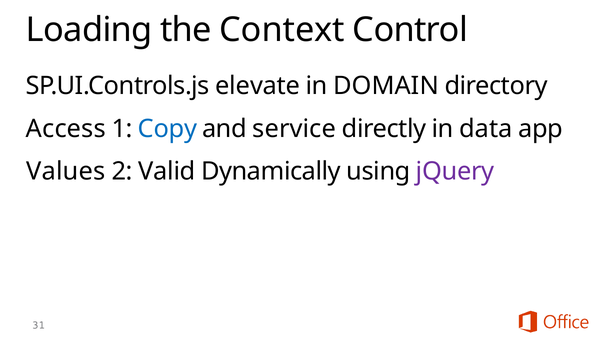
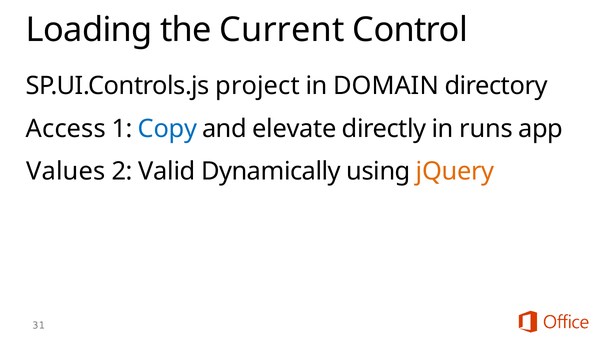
Context: Context -> Current (282, 30)
elevate: elevate -> project (258, 86)
service: service -> elevate (294, 129)
data: data -> runs (486, 129)
jQuery colour: purple -> orange (455, 171)
